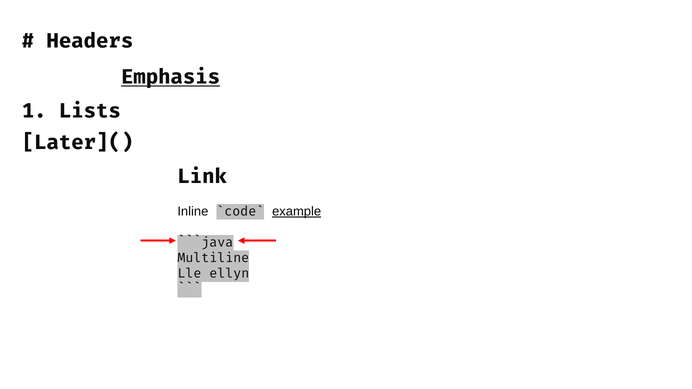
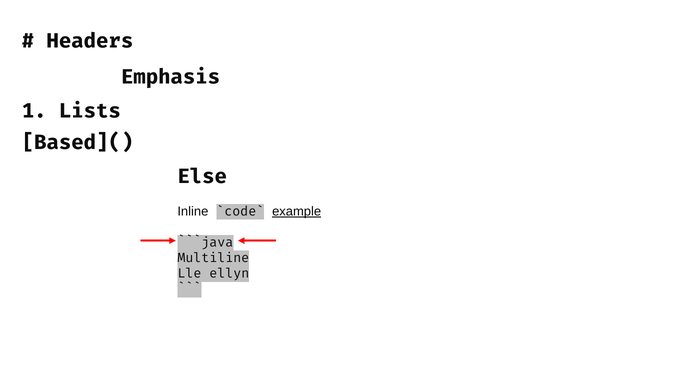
Emphasis underline: present -> none (171, 77)
Later](: Later]( -> Based]( (78, 143)
Link: Link -> Else (202, 177)
